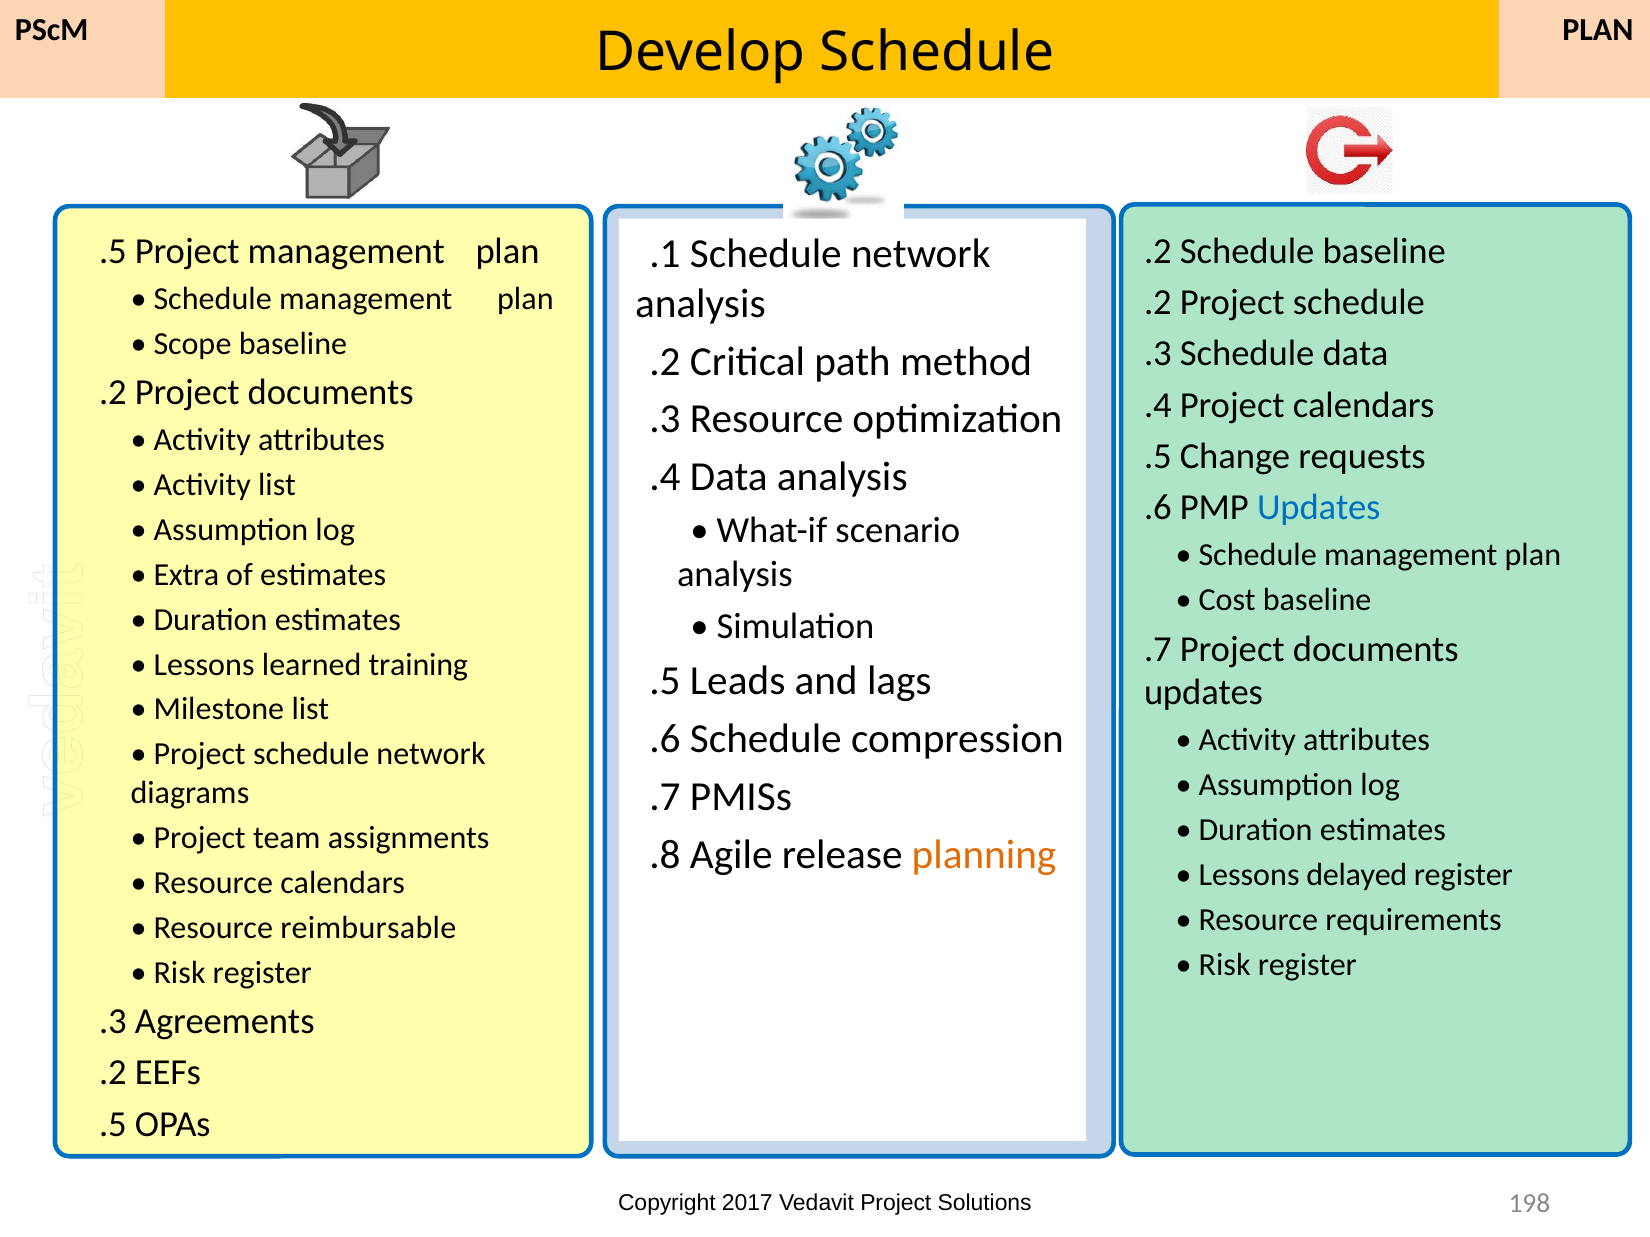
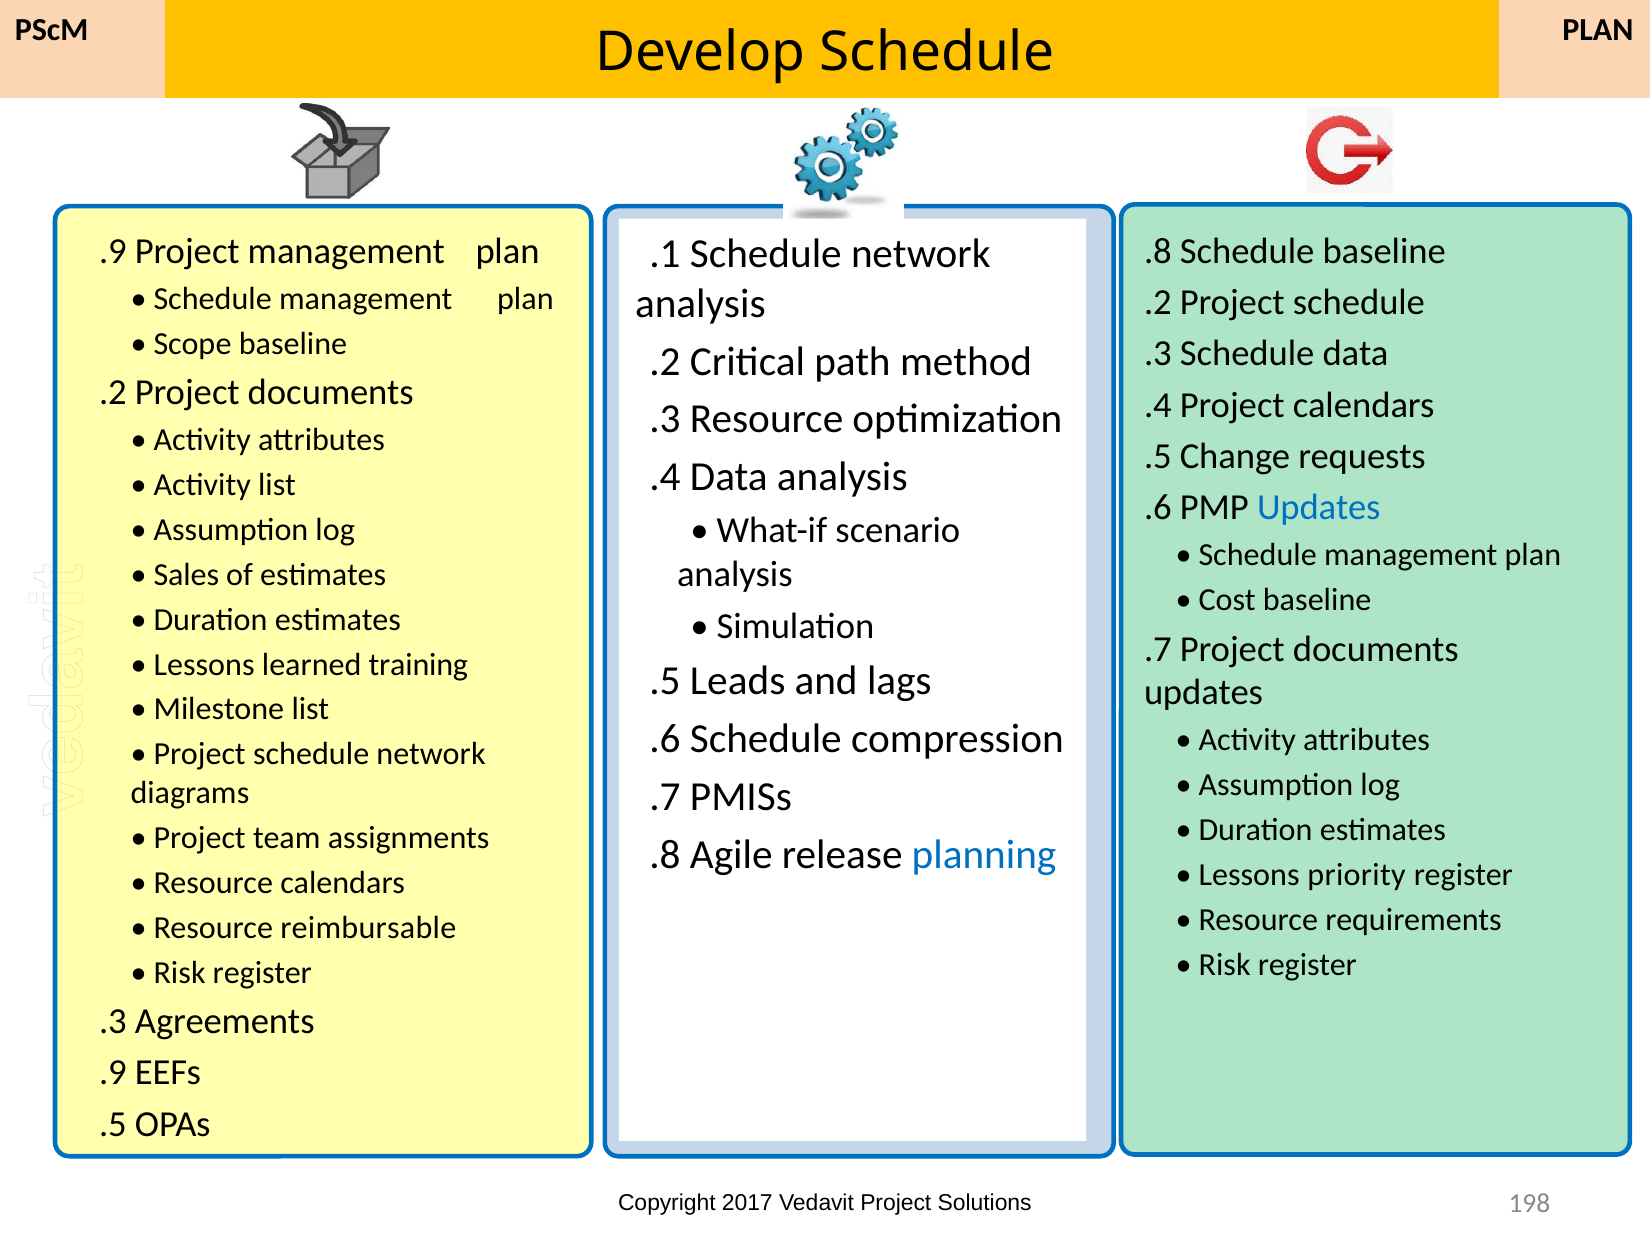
.5: .5 -> .9 (113, 251)
.2: .2 -> .8 (1158, 251)
Extra: Extra -> Sales (186, 575)
planning colour: orange -> blue (984, 855)
delayed: delayed -> priority (1356, 875)
.2: .2 -> .9 (113, 1073)
